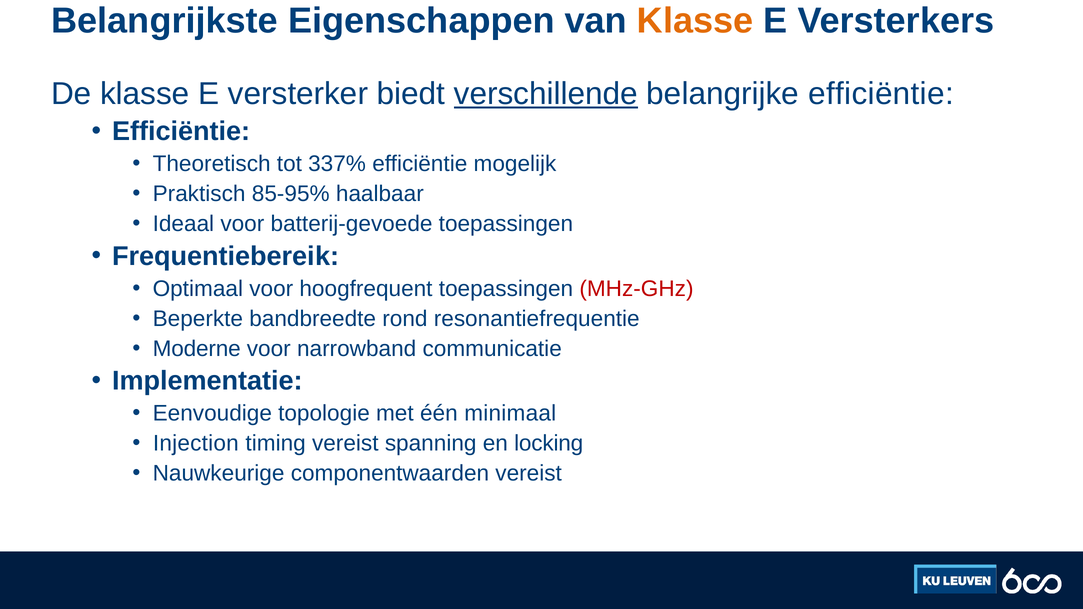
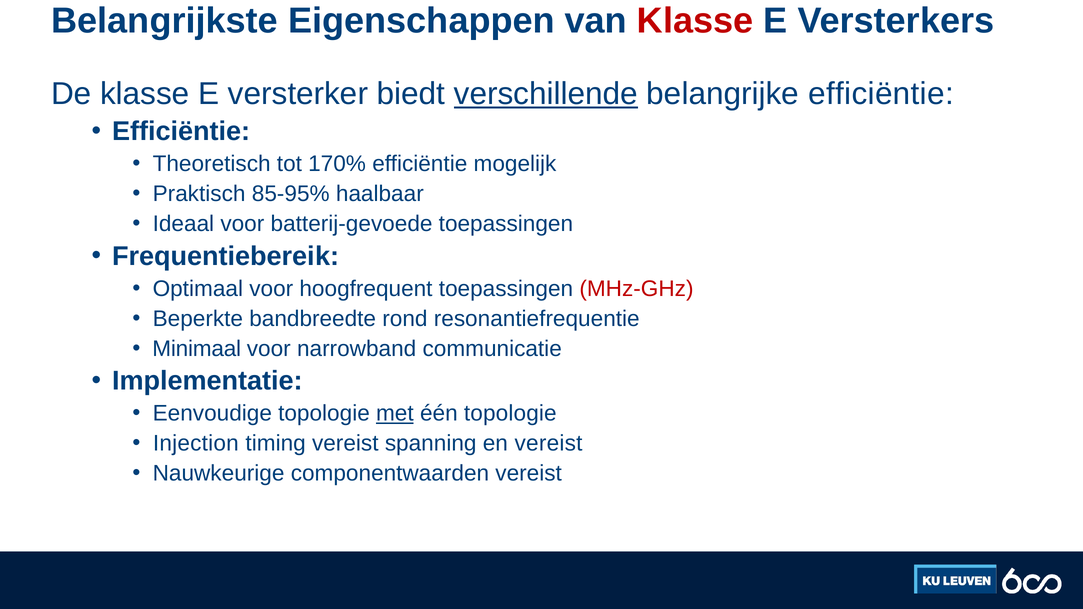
Klasse colour: orange -> red (695, 21)
337%: 337% -> 170% (337, 164)
Moderne: Moderne -> Minimaal (197, 349)
met underline: none -> present (395, 414)
één minimaal: minimaal -> topologie (510, 414)
en locking: locking -> vereist (549, 444)
